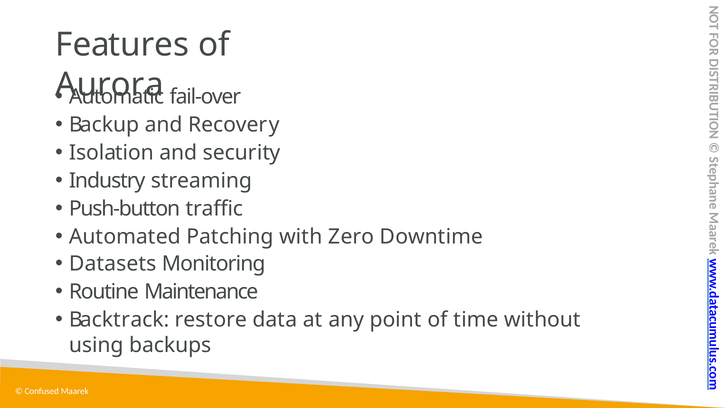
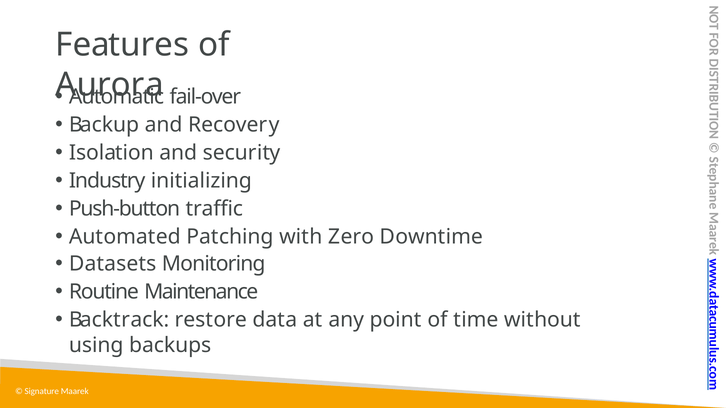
streaming: streaming -> initializing (201, 181)
Confused: Confused -> Signature (42, 392)
